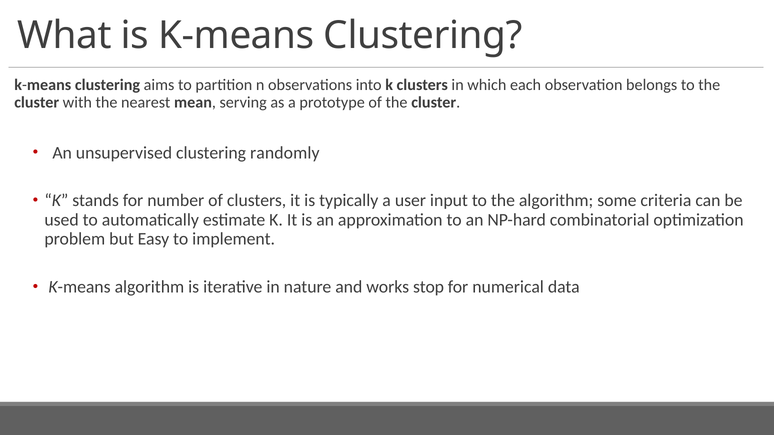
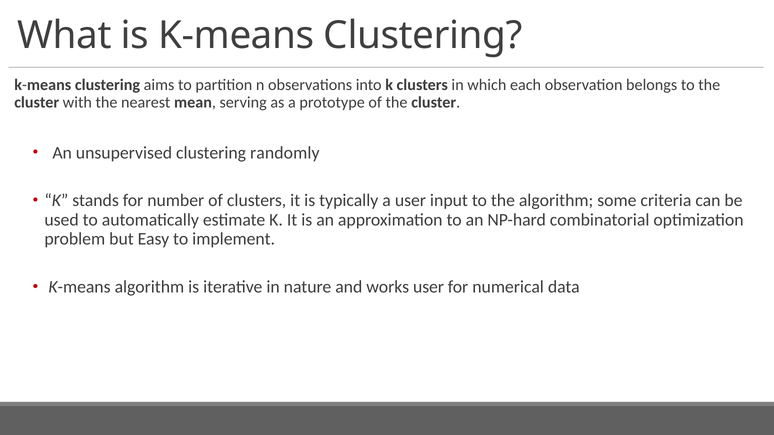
works stop: stop -> user (429, 287)
